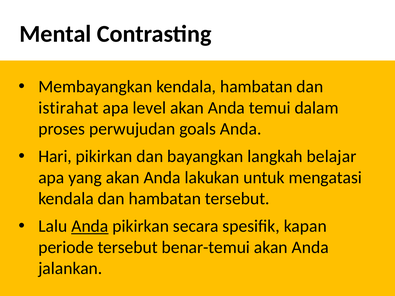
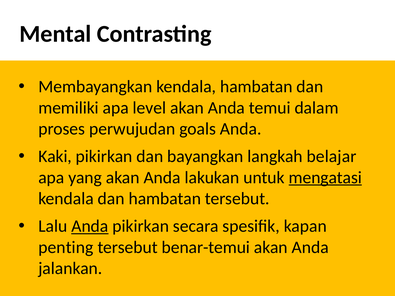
istirahat: istirahat -> memiliki (69, 108)
Hari: Hari -> Kaki (55, 157)
mengatasi underline: none -> present (325, 178)
periode: periode -> penting (66, 247)
